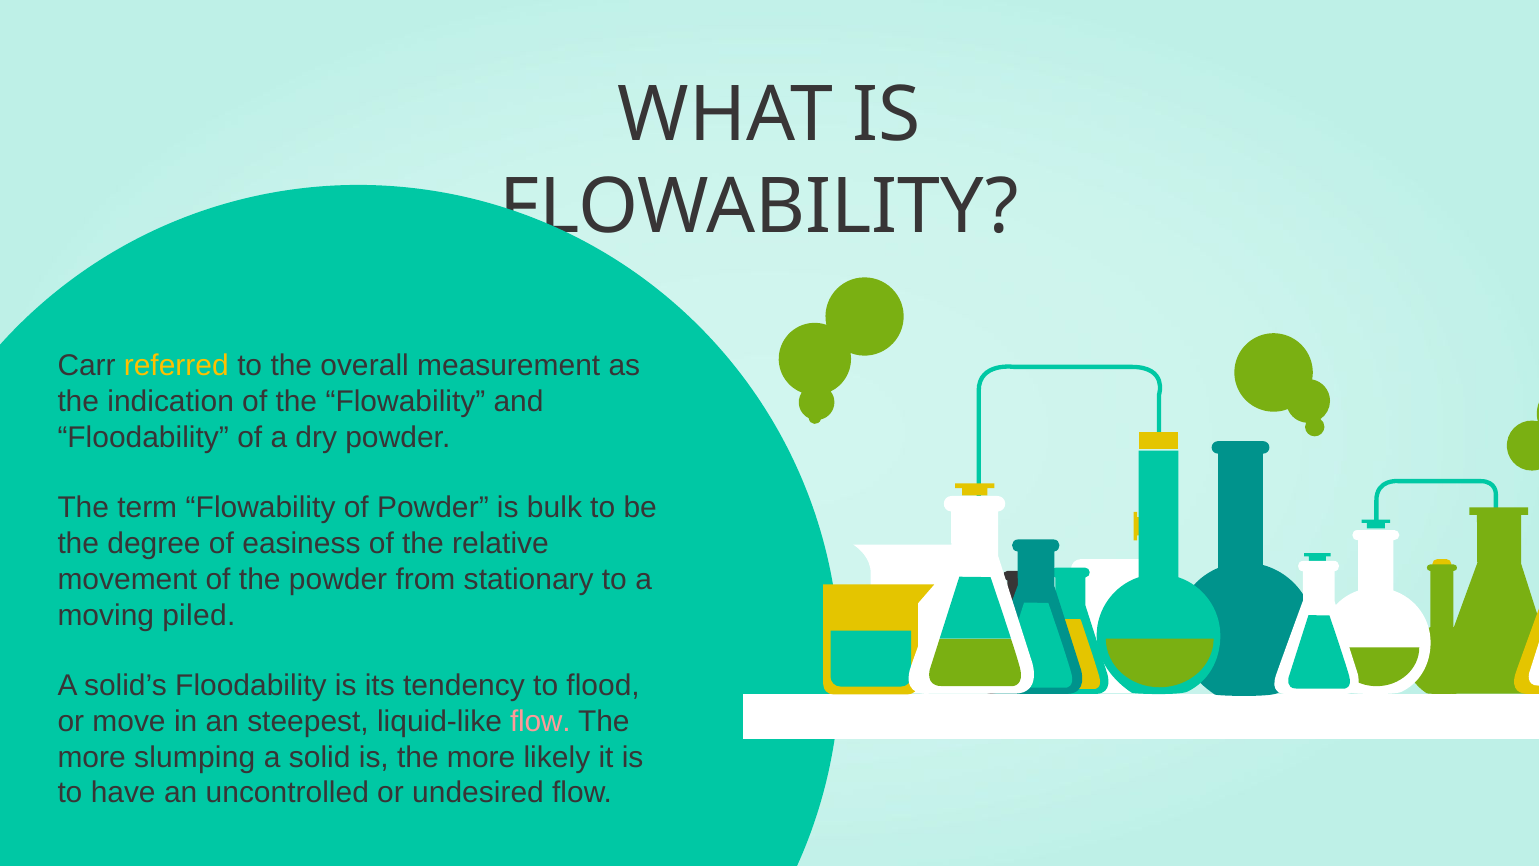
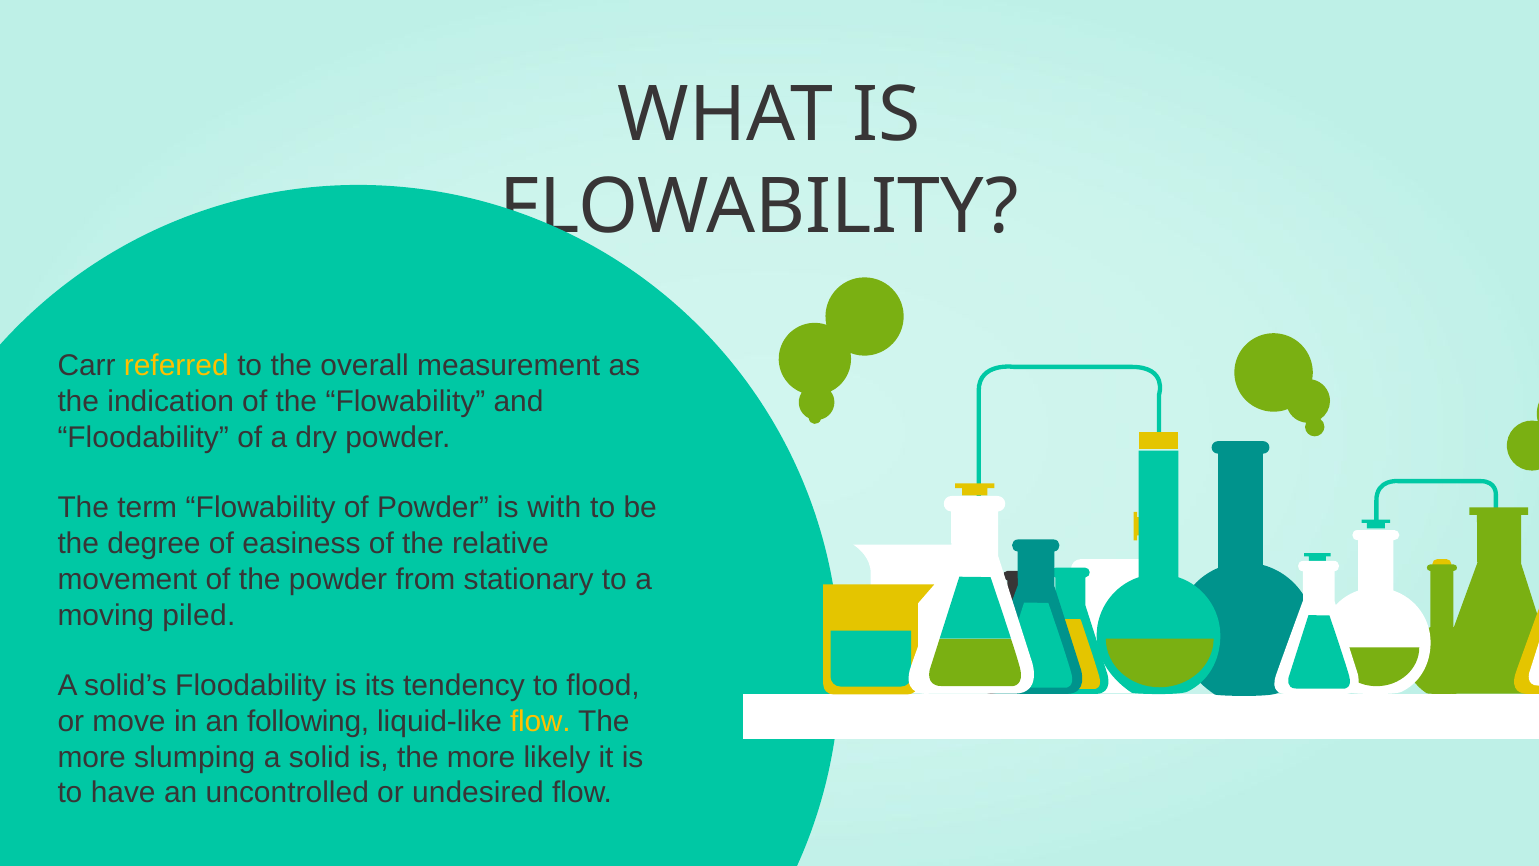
bulk: bulk -> with (554, 507)
steepest: steepest -> following (308, 721)
flow colour: pink -> yellow (540, 721)
